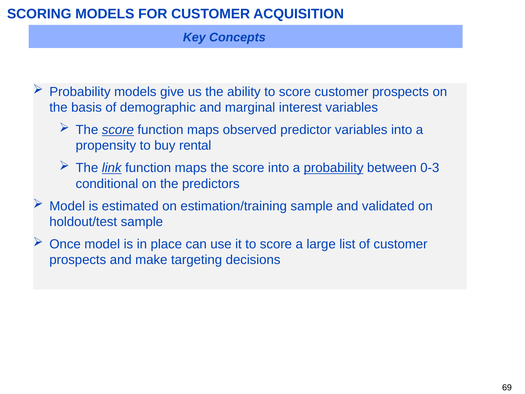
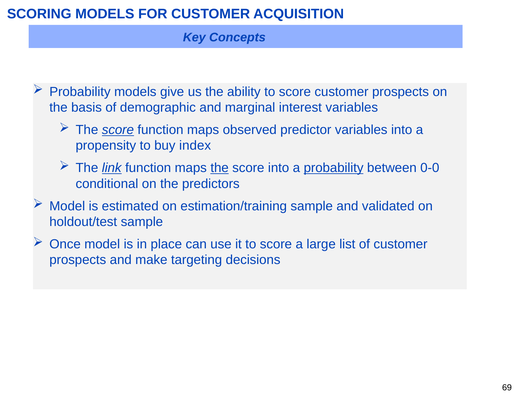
rental: rental -> index (195, 146)
the underline: none -> present (220, 168)
0-3: 0-3 -> 0-0 (430, 168)
